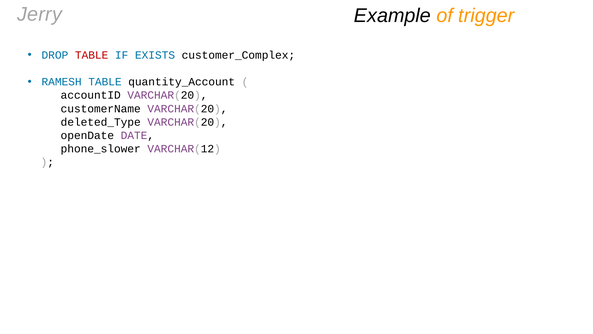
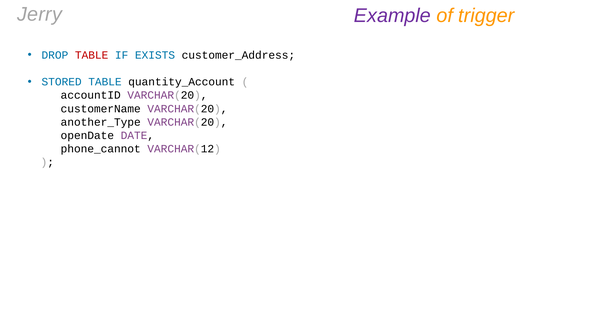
Example colour: black -> purple (392, 15)
customer_Complex: customer_Complex -> customer_Address (238, 55)
RAMESH: RAMESH -> STORED (62, 82)
deleted_Type: deleted_Type -> another_Type (101, 122)
phone_slower: phone_slower -> phone_cannot (101, 149)
